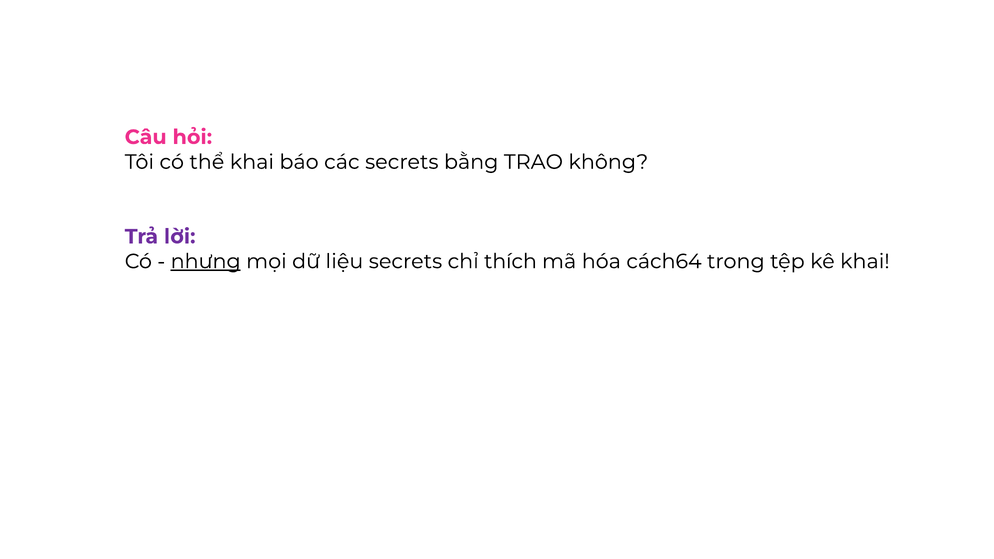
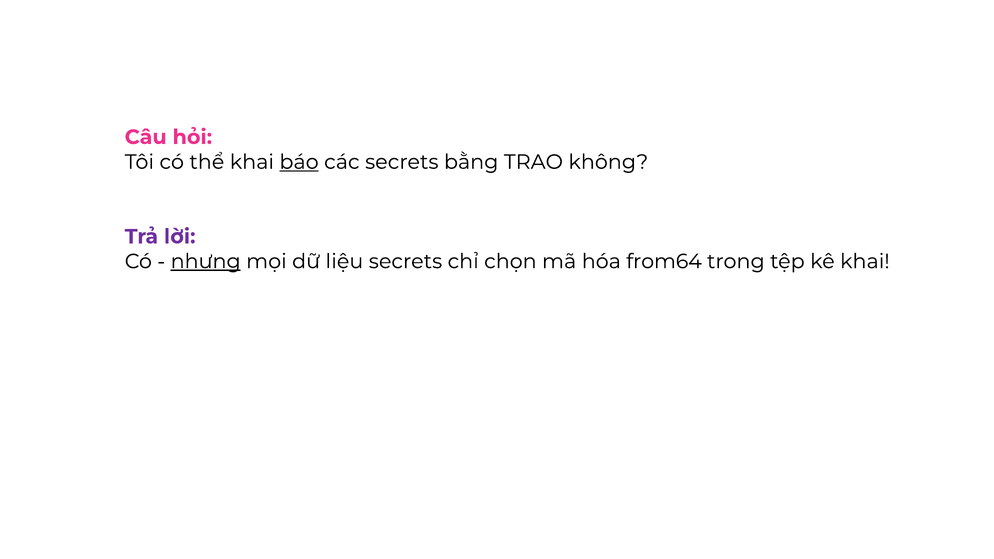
báo underline: none -> present (299, 162)
thích: thích -> chọn (510, 261)
cách64: cách64 -> from64 (664, 261)
